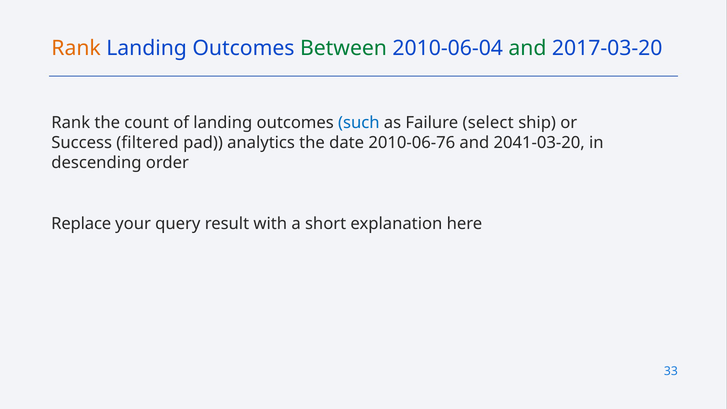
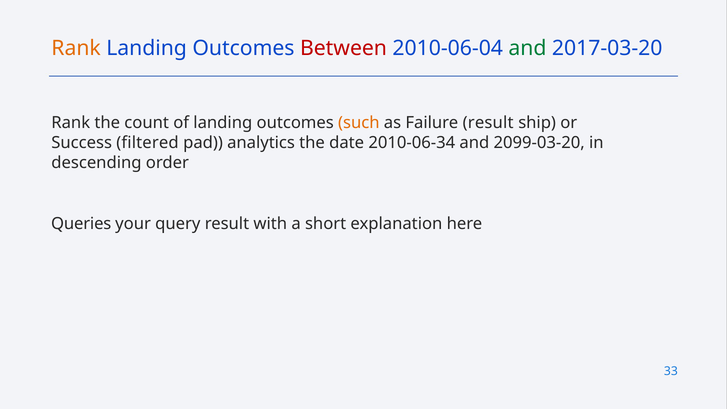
Between colour: green -> red (344, 48)
such colour: blue -> orange (359, 123)
Failure select: select -> result (488, 123)
2010-06-76: 2010-06-76 -> 2010-06-34 (412, 143)
2041-03-20: 2041-03-20 -> 2099-03-20 (539, 143)
Replace: Replace -> Queries (81, 224)
